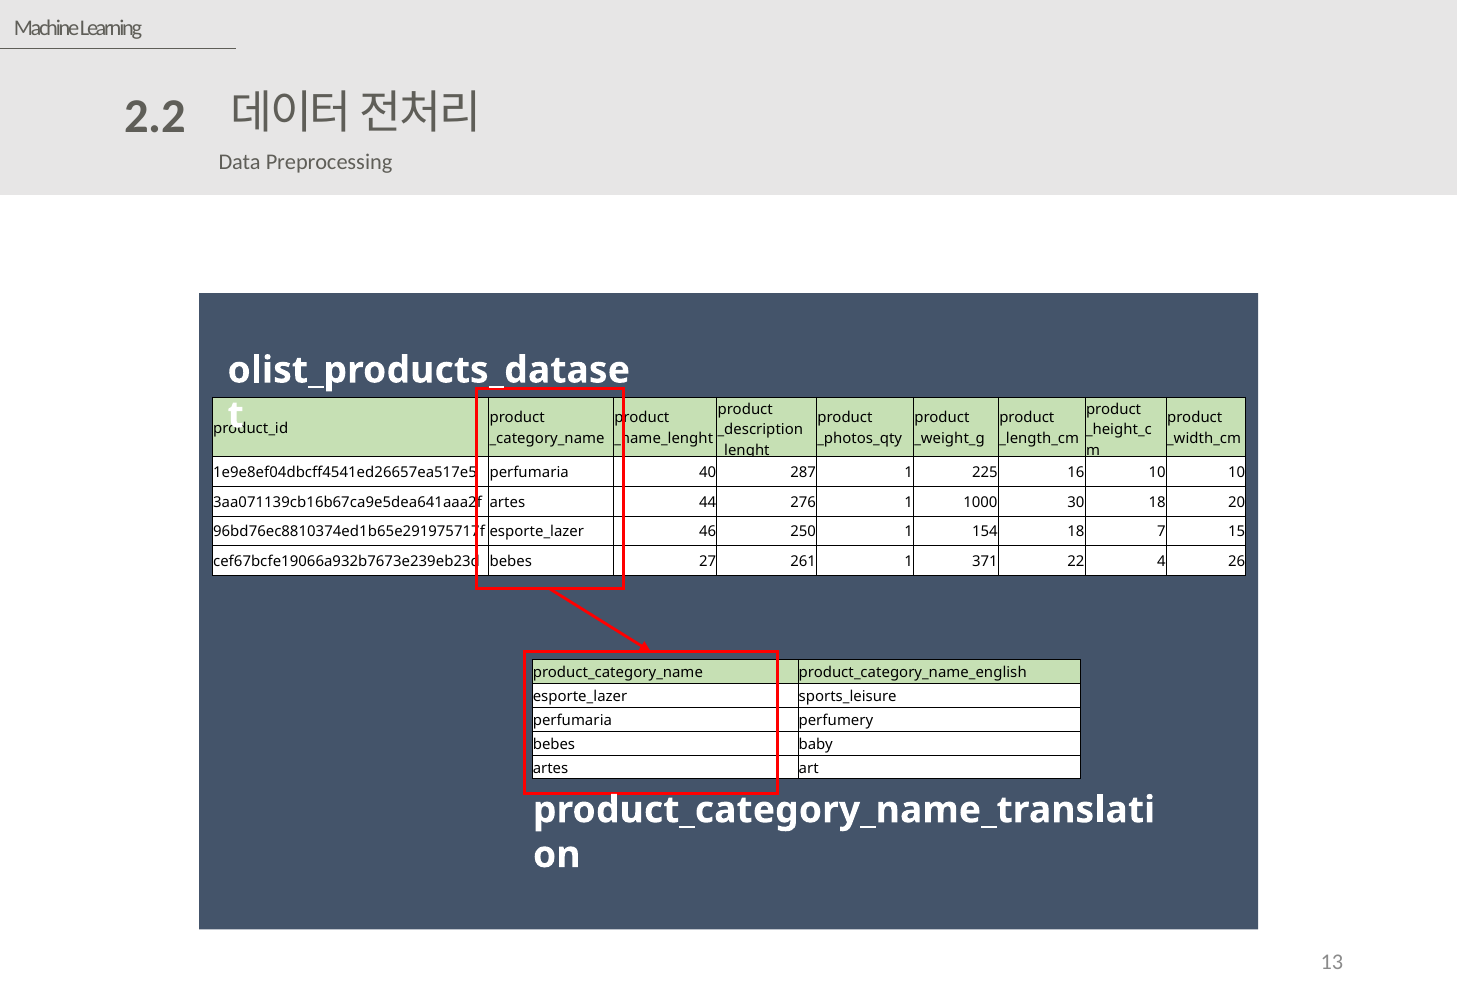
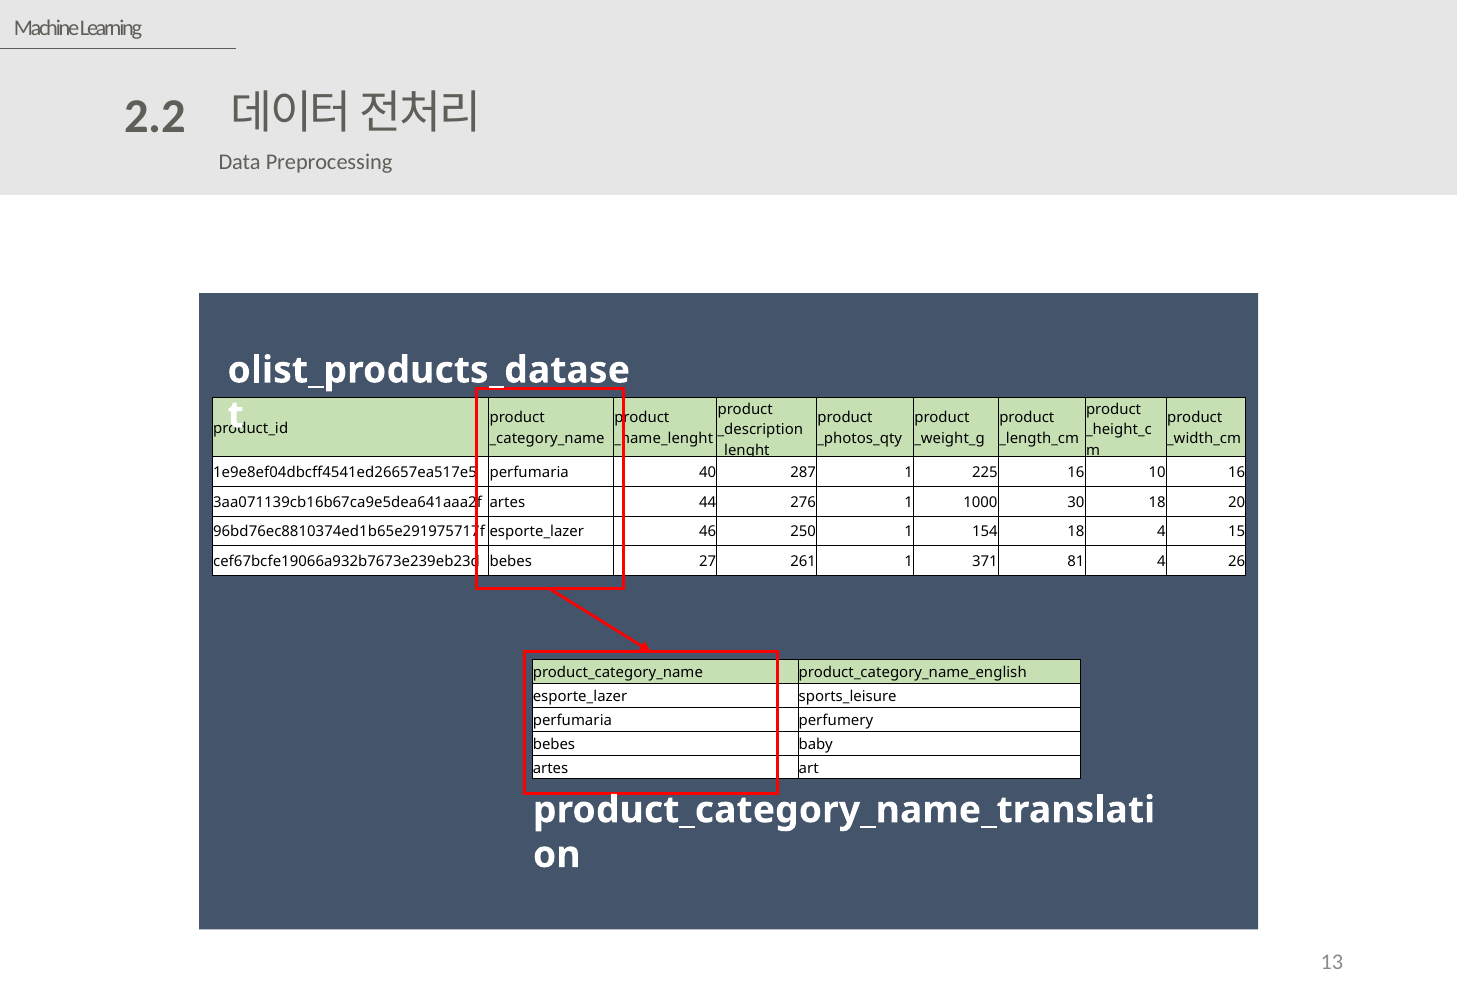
10 10: 10 -> 16 (1237, 473)
18 7: 7 -> 4 (1161, 532)
22: 22 -> 81 (1076, 562)
